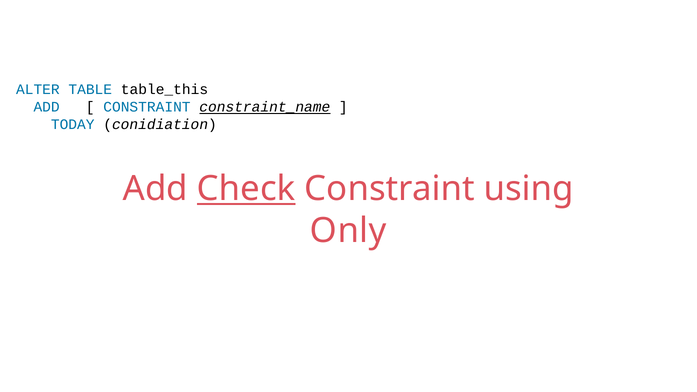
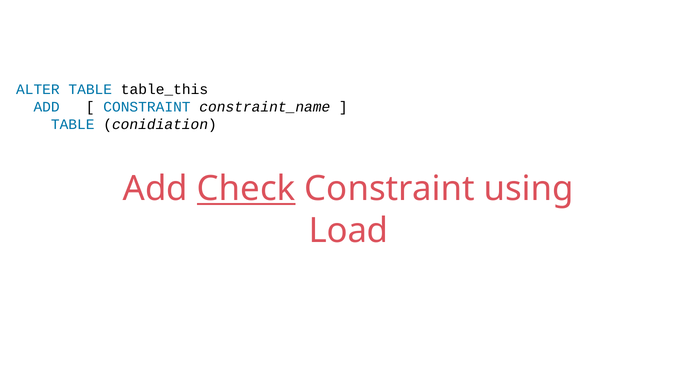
constraint_name underline: present -> none (265, 107)
TODAY: TODAY -> TABLE (73, 125)
Only: Only -> Load (349, 231)
